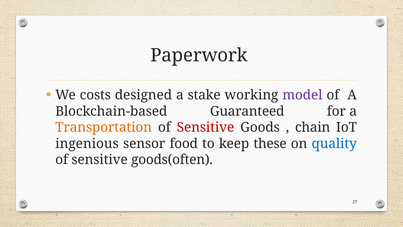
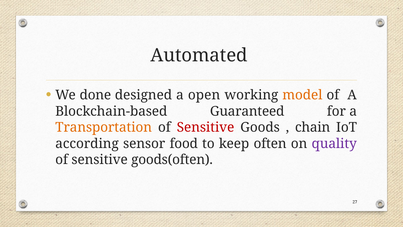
Paperwork: Paperwork -> Automated (199, 55)
costs: costs -> done (95, 95)
stake: stake -> open (204, 95)
model colour: purple -> orange (302, 95)
ingenious: ingenious -> according (87, 143)
these: these -> often (270, 143)
quality colour: blue -> purple (334, 143)
